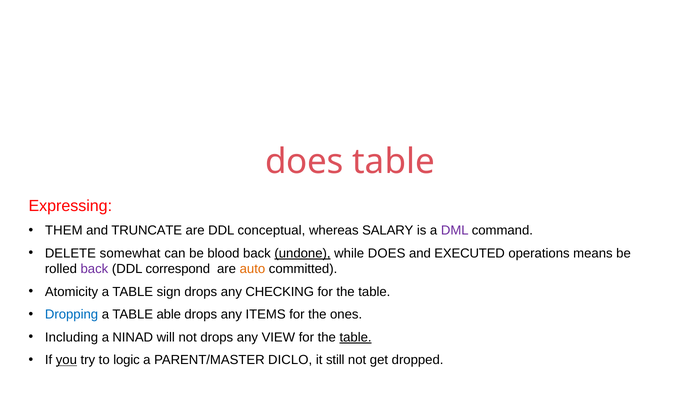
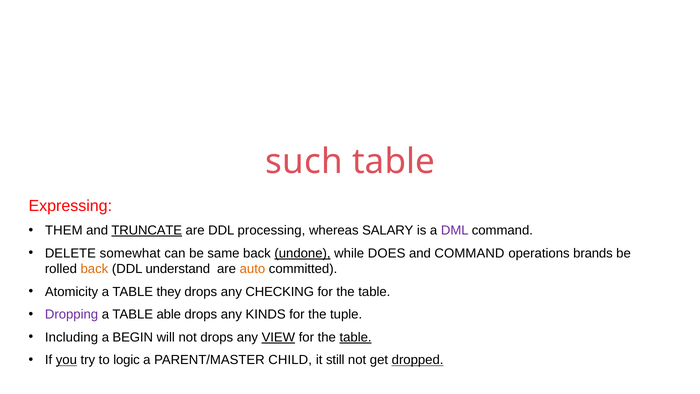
does: does -> such (304, 162)
TRUNCATE underline: none -> present (147, 230)
conceptual: conceptual -> processing (271, 230)
blood: blood -> same (223, 253)
and EXECUTED: EXECUTED -> COMMAND (469, 253)
means: means -> brands (593, 253)
back colour: purple -> orange (94, 269)
correspond: correspond -> understand (178, 269)
sign: sign -> they (169, 292)
Dropping colour: blue -> purple (72, 314)
ITEMS: ITEMS -> KINDS (266, 314)
ones: ones -> tuple (346, 314)
NINAD: NINAD -> BEGIN (133, 337)
VIEW underline: none -> present (278, 337)
DICLO: DICLO -> CHILD (290, 360)
dropped underline: none -> present (418, 360)
